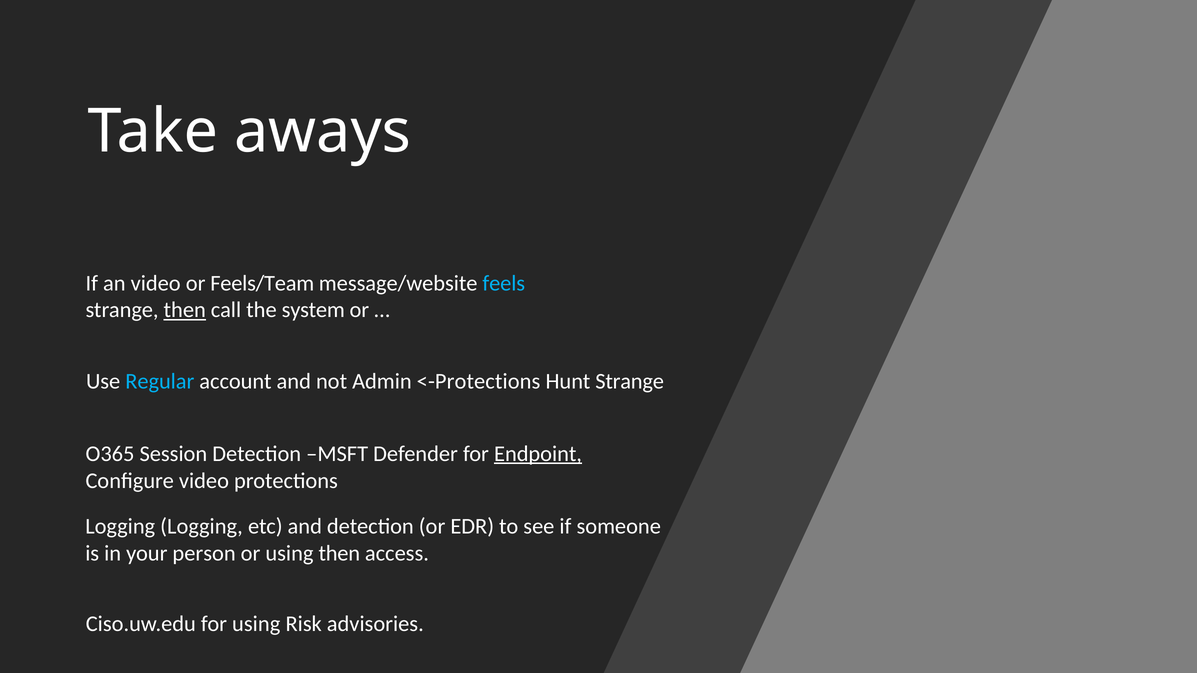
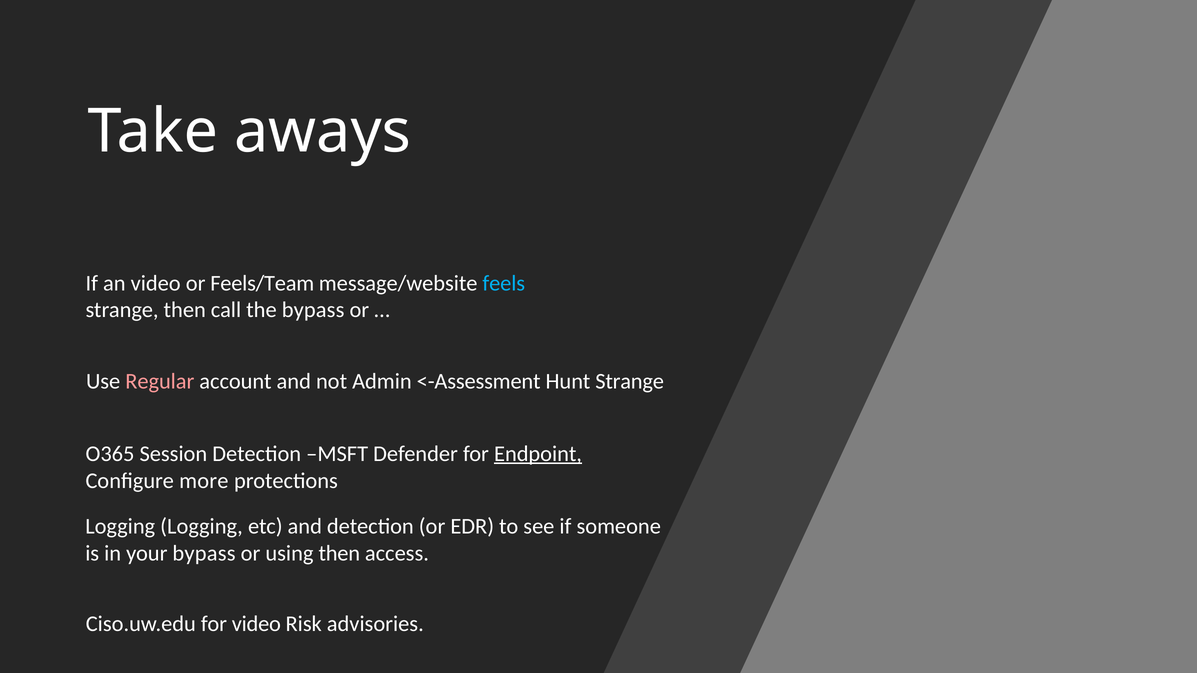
then underline: present -> none (185, 310)
the system: system -> bypass (313, 310)
Regular colour: light blue -> pink (160, 381)
<-Protections: <-Protections -> <-Assessment (479, 381)
Configure video: video -> more (204, 481)
your person: person -> bypass (204, 554)
for using: using -> video (256, 624)
